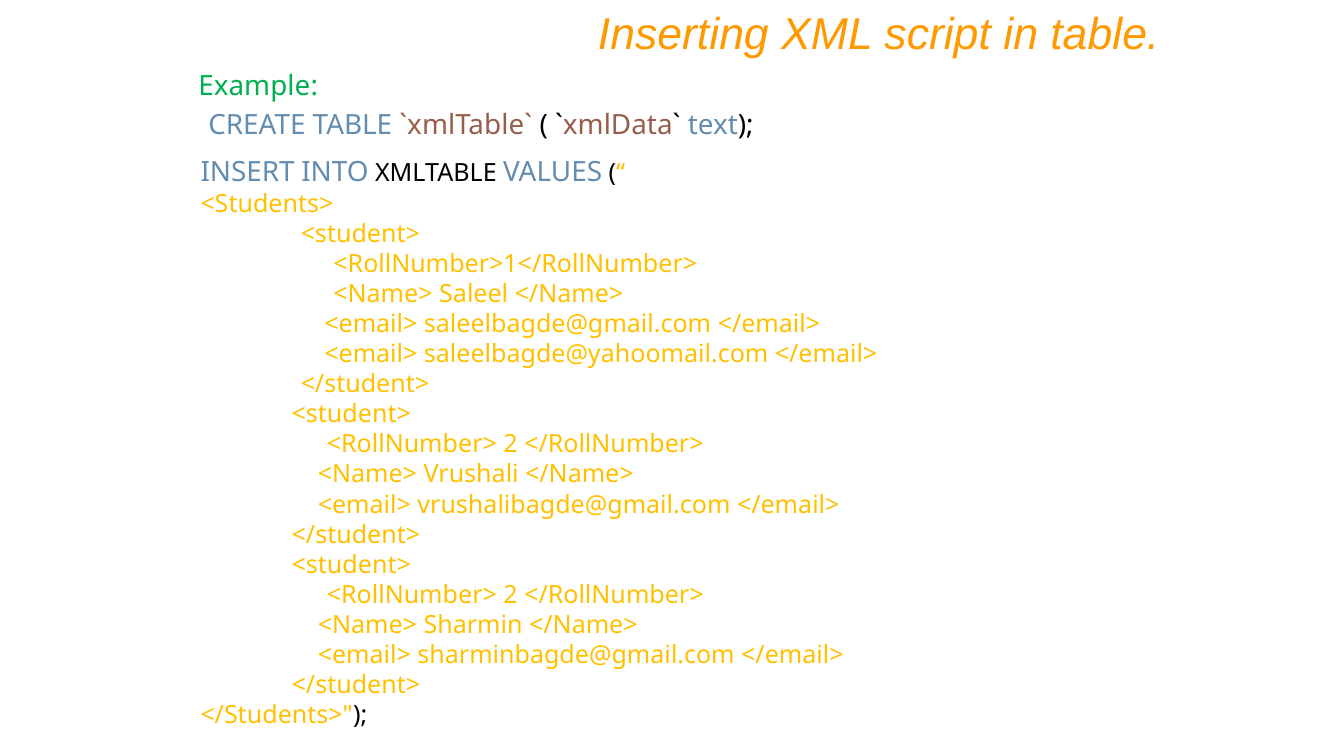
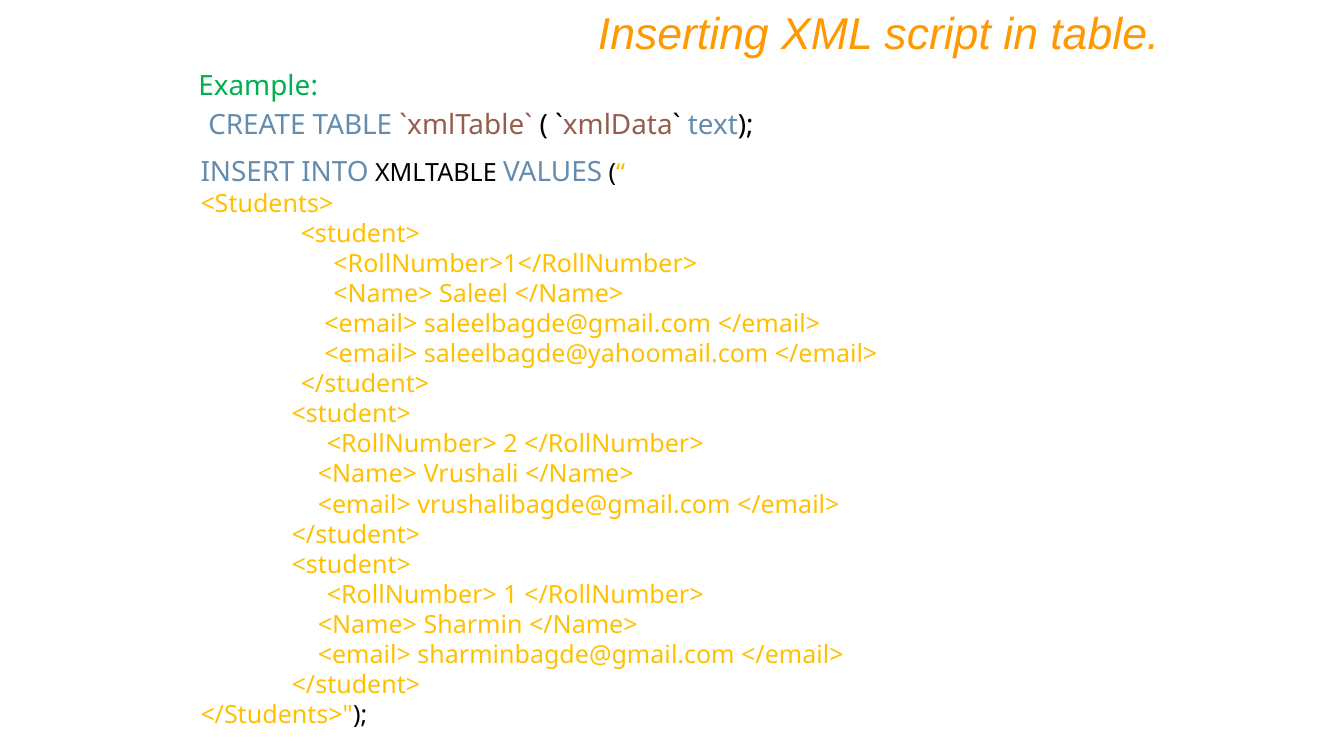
2: 2 -> 1 (511, 595)
